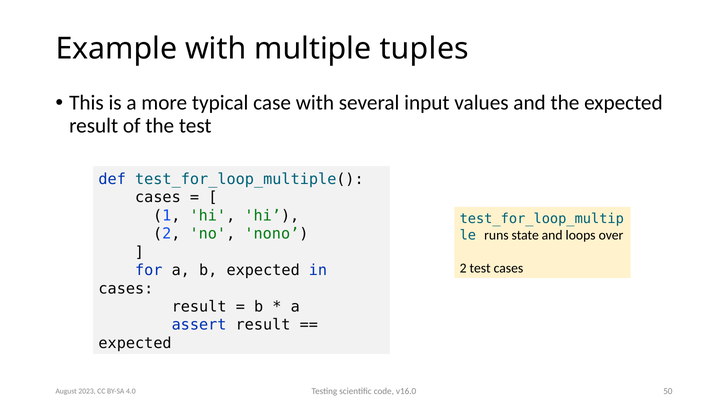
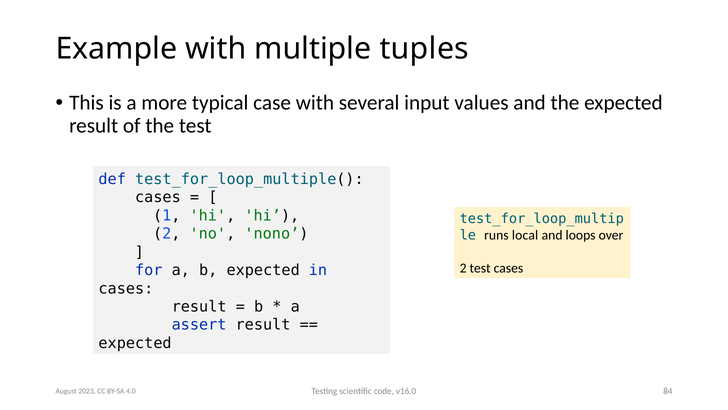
state: state -> local (525, 235)
50: 50 -> 84 (668, 391)
